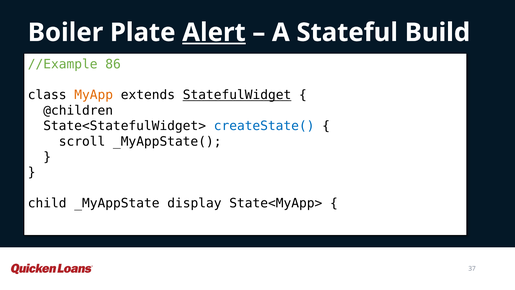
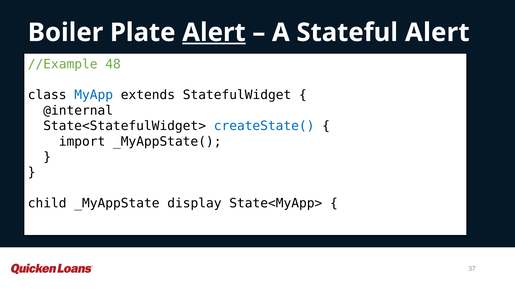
Stateful Build: Build -> Alert (437, 32)
86: 86 -> 48 (113, 64)
MyApp colour: orange -> blue (94, 95)
StatefulWidget underline: present -> none (237, 95)
@children: @children -> @internal (78, 110)
scroll: scroll -> import (82, 141)
